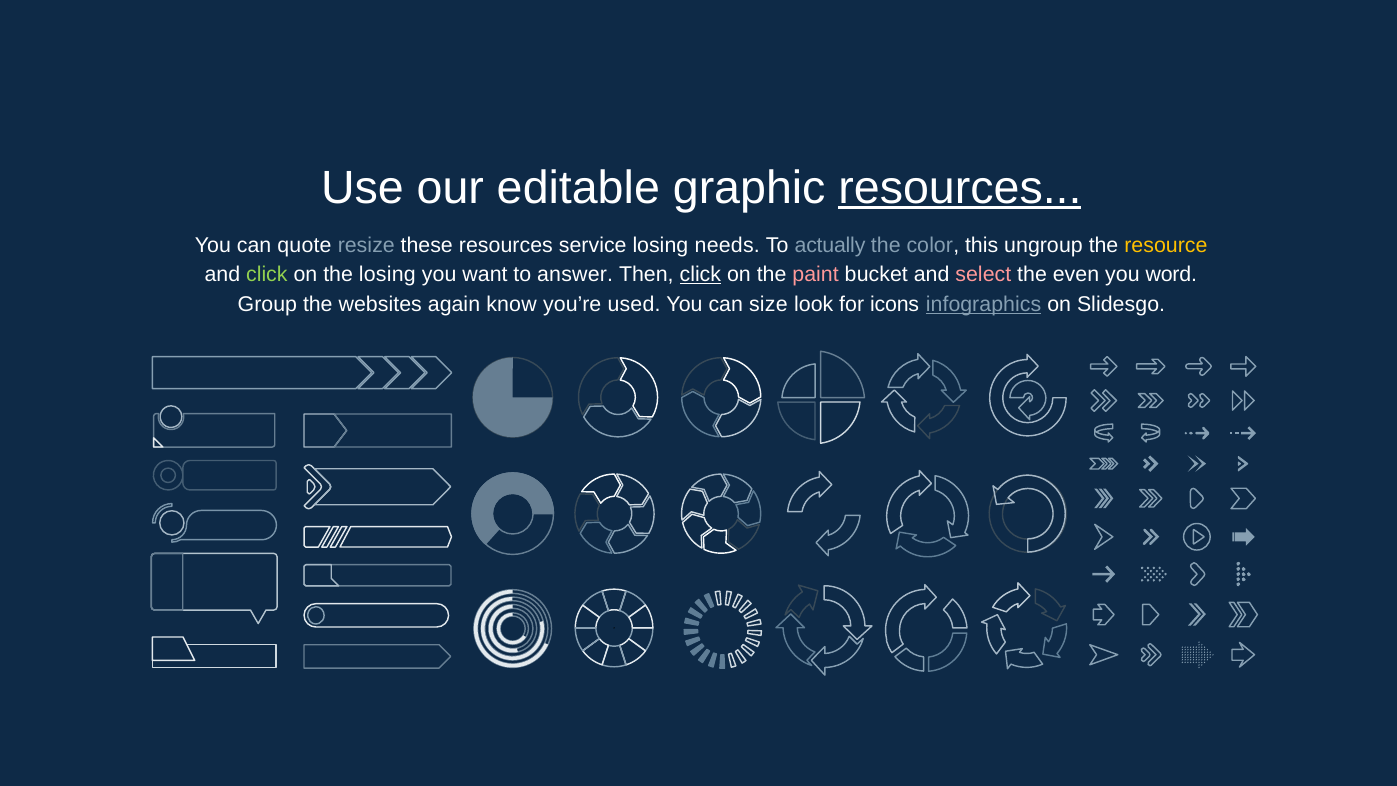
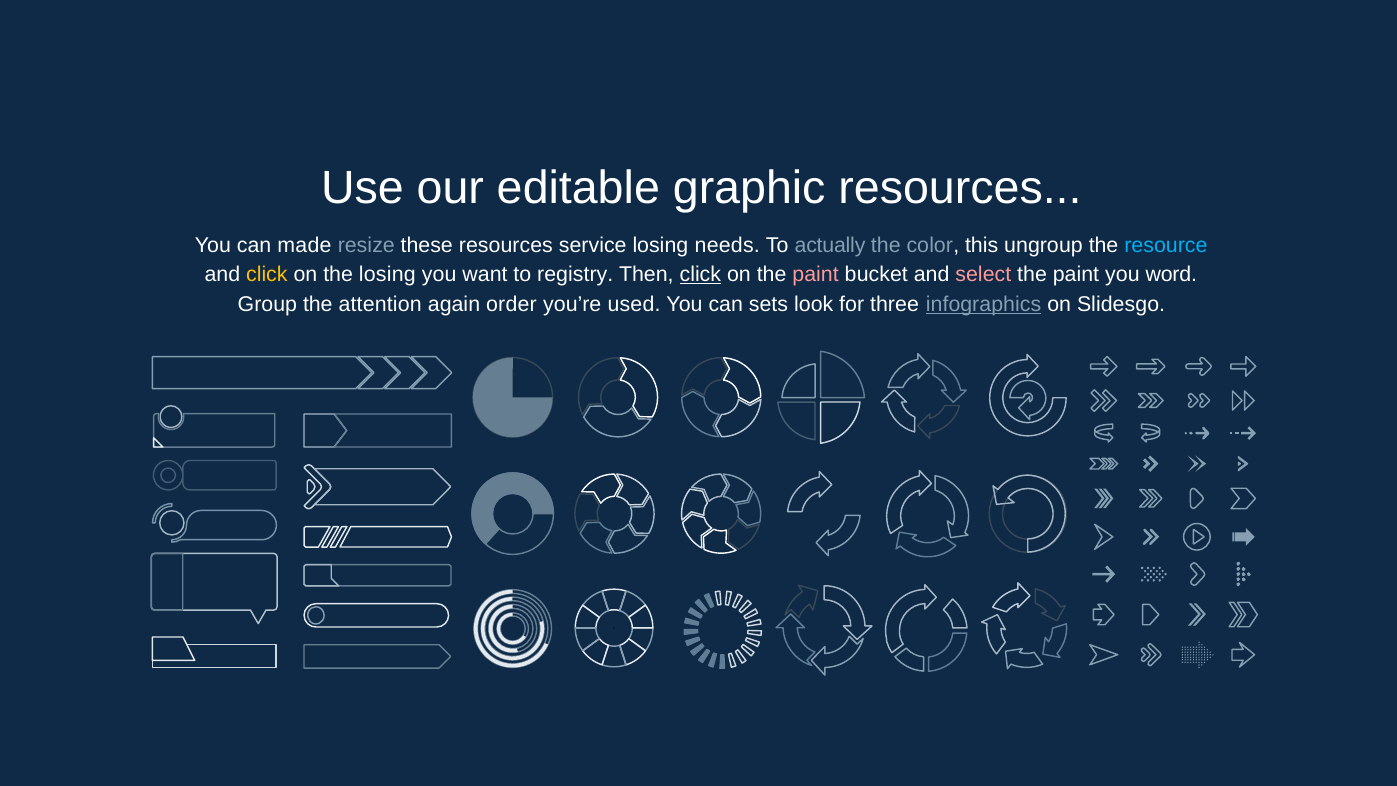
resources underline: present -> none (960, 188)
quote: quote -> made (304, 245)
resource colour: yellow -> light blue (1166, 245)
click colour: light green -> yellow (267, 275)
answer: answer -> registry (575, 275)
even: even -> paint (1076, 275)
websites: websites -> attention (380, 304)
know: know -> order (512, 304)
size: size -> sets (768, 304)
icons: icons -> three (895, 304)
